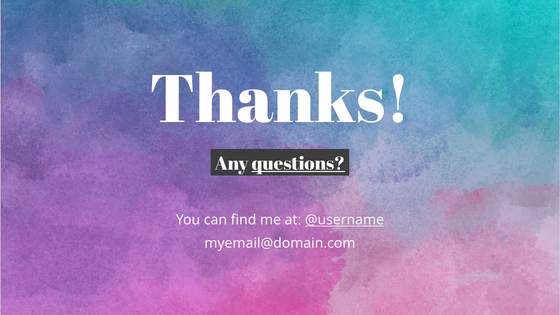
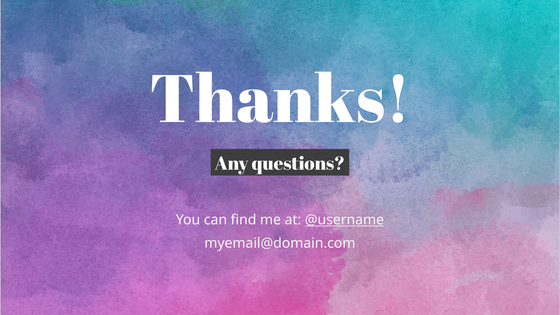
questions underline: present -> none (298, 164)
